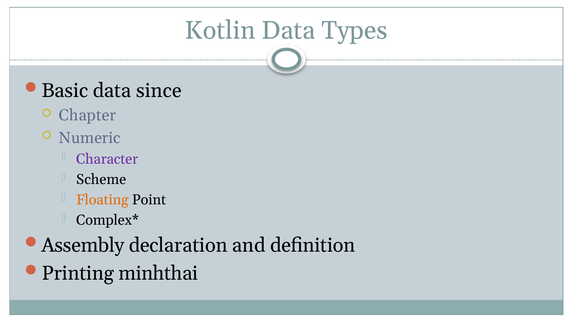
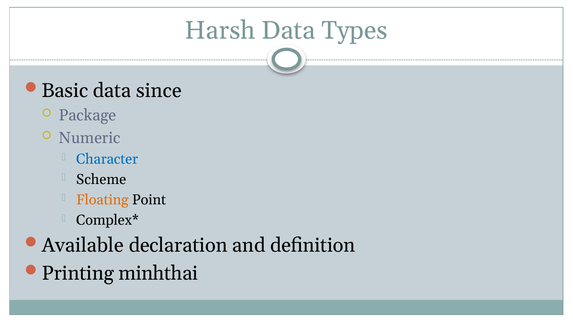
Kotlin: Kotlin -> Harsh (220, 31)
Chapter: Chapter -> Package (88, 115)
Character colour: purple -> blue (107, 159)
Assembly: Assembly -> Available (83, 245)
